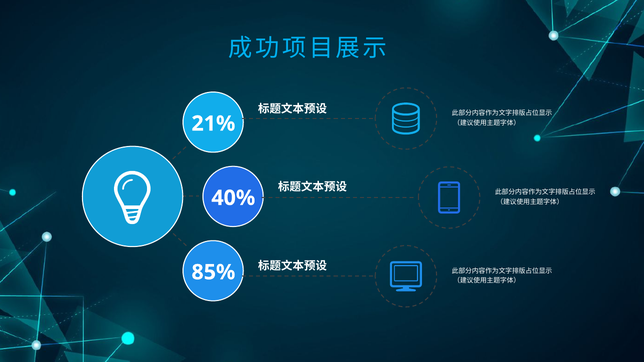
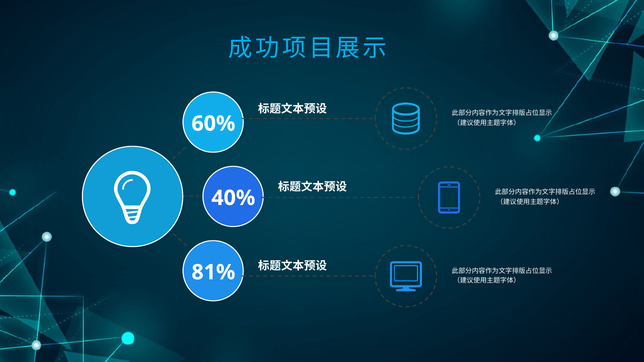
21%: 21% -> 60% (213, 124)
85%: 85% -> 81% (213, 272)
